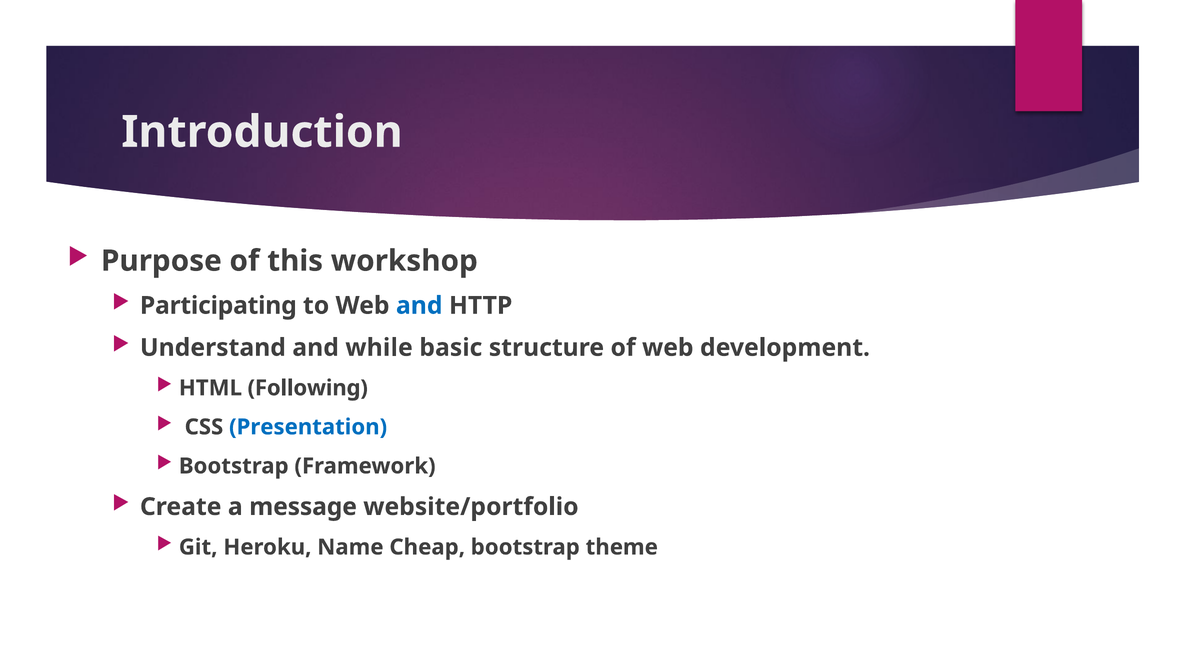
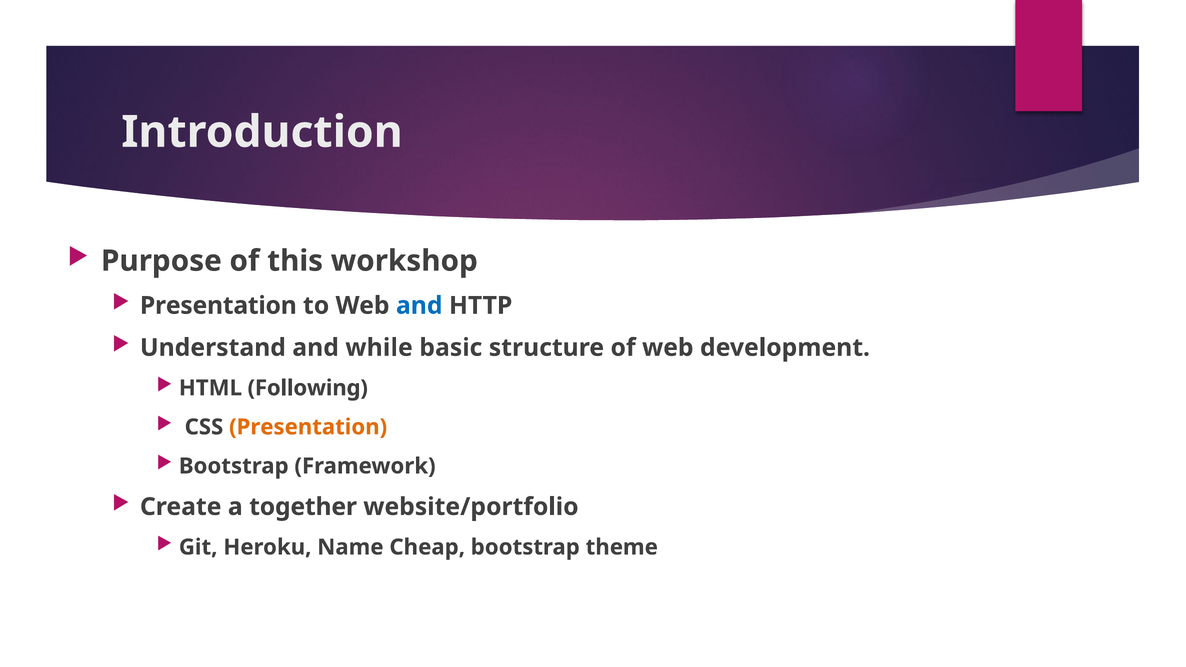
Participating: Participating -> Presentation (218, 306)
Presentation colour: blue -> orange (308, 427)
message: message -> together (303, 507)
